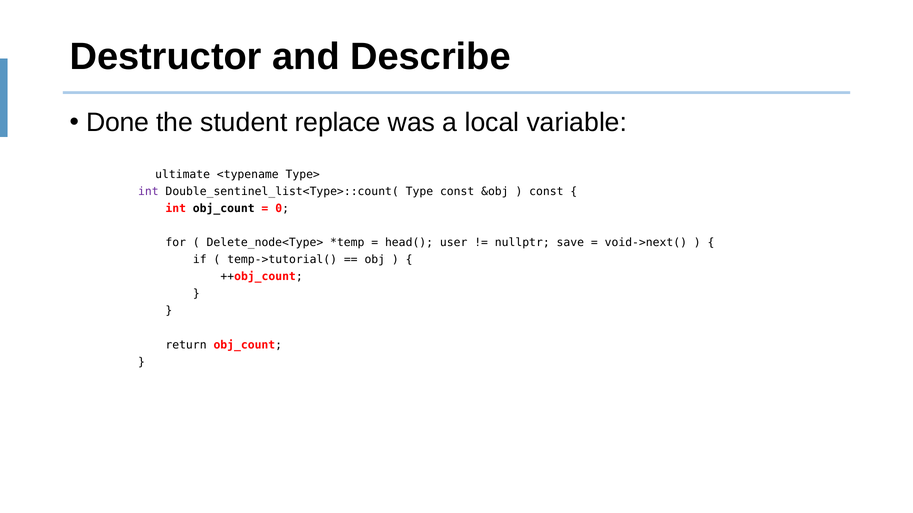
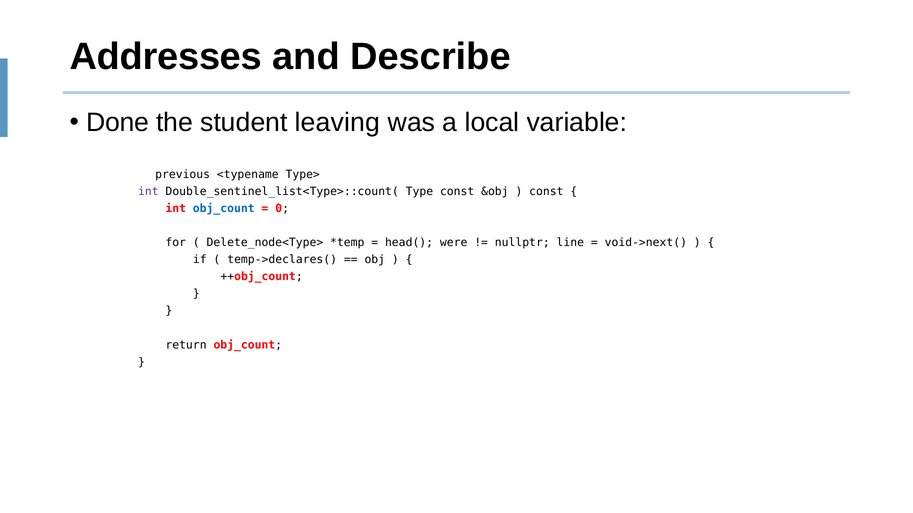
Destructor: Destructor -> Addresses (166, 57)
replace: replace -> leaving (338, 122)
ultimate: ultimate -> previous (183, 174)
obj_count colour: black -> blue (224, 209)
user: user -> were (454, 243)
save: save -> line (570, 243)
temp->tutorial(: temp->tutorial( -> temp->declares( (282, 260)
